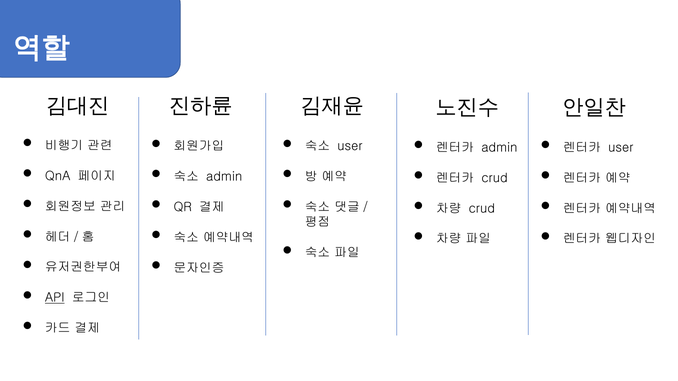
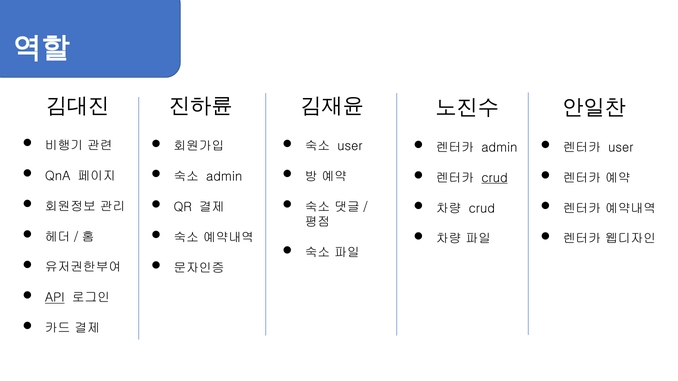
crud underline: none -> present (495, 178)
